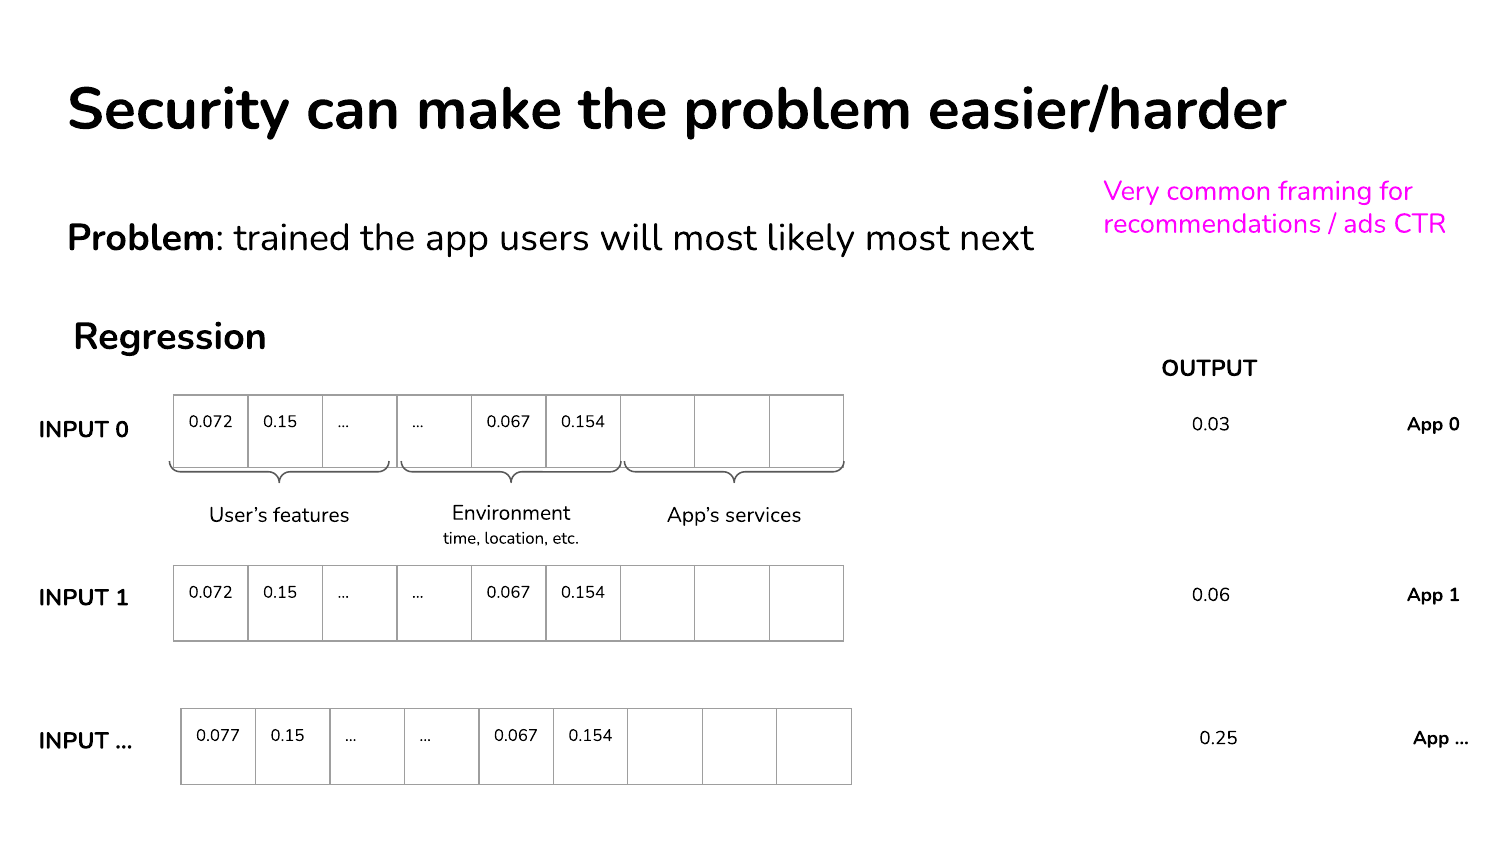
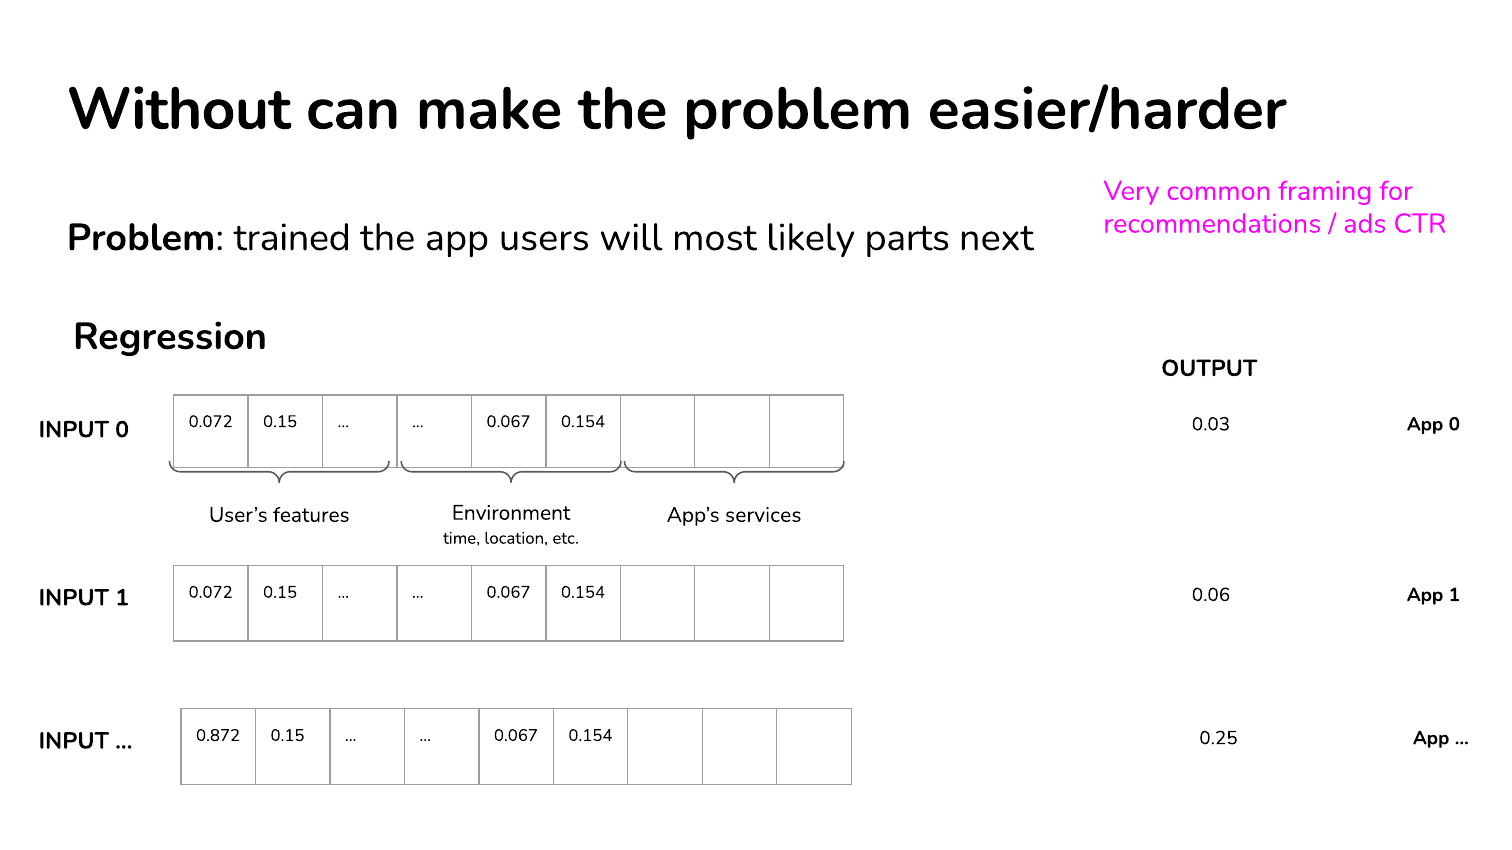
Security: Security -> Without (179, 109)
likely most: most -> parts (907, 238)
0.077: 0.077 -> 0.872 (218, 736)
